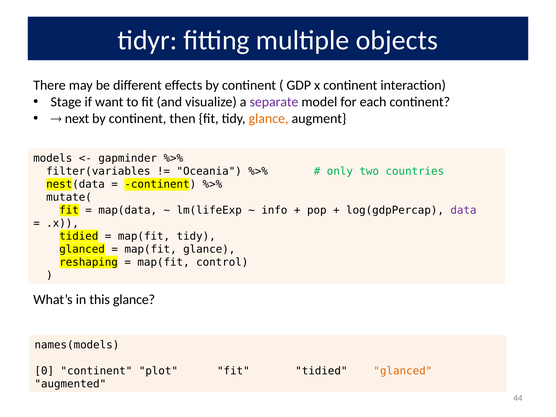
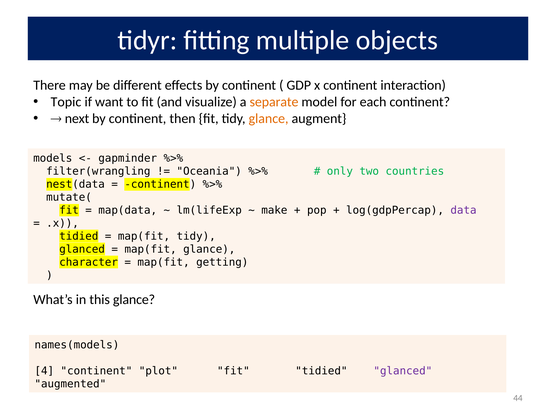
Stage: Stage -> Topic (66, 102)
separate colour: purple -> orange (274, 102)
filter(variables: filter(variables -> filter(wrangling (98, 171)
info: info -> make (274, 210)
reshaping: reshaping -> character (89, 262)
control: control -> getting (222, 262)
0: 0 -> 4 (44, 371)
glanced colour: orange -> purple (403, 371)
